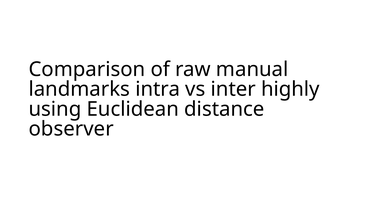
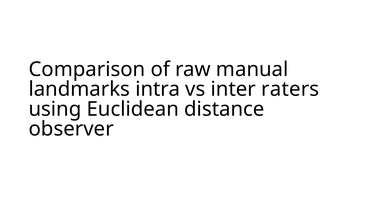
highly: highly -> raters (290, 89)
